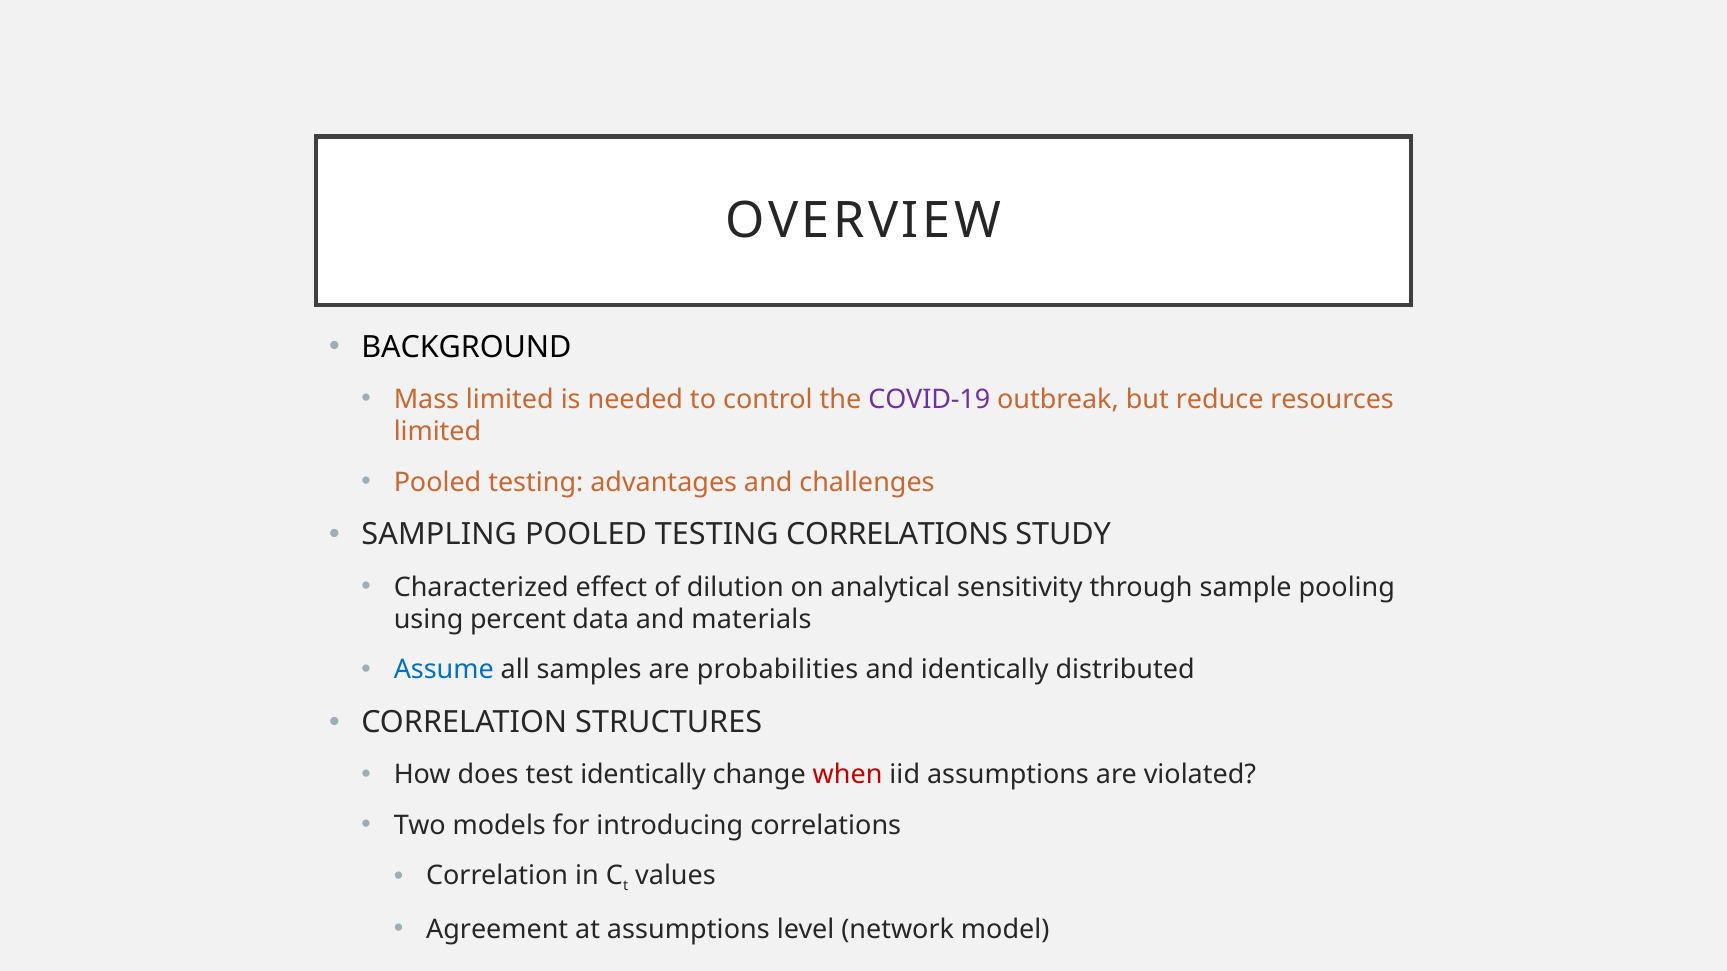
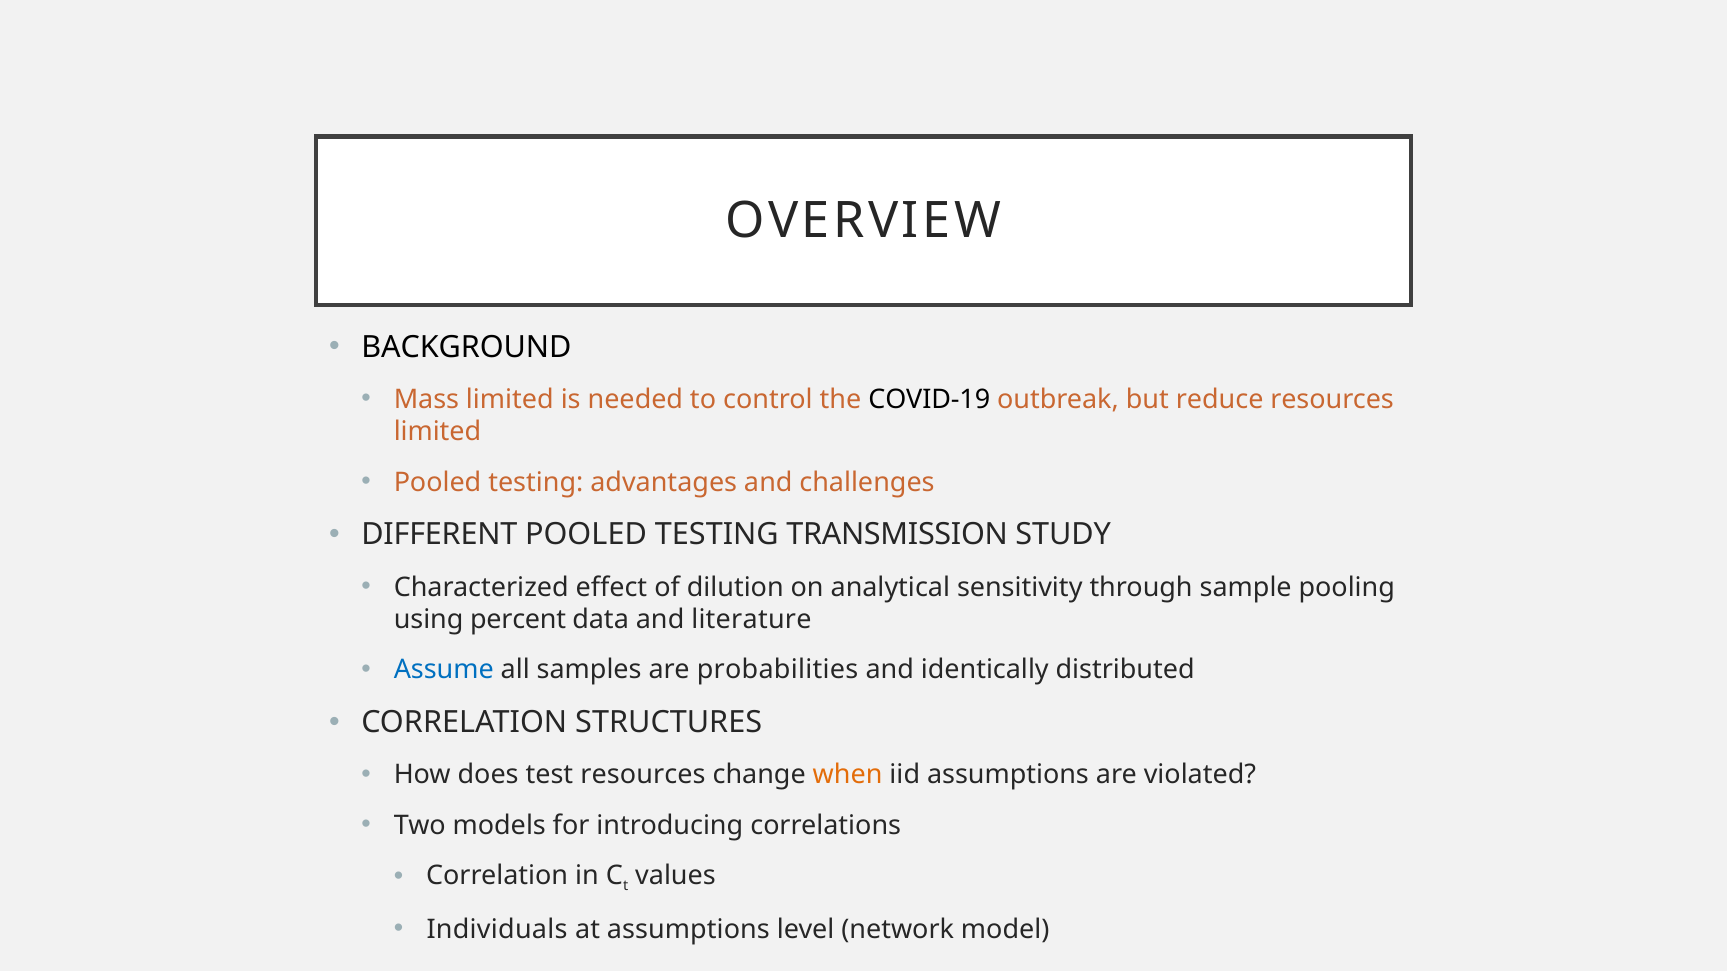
COVID-19 colour: purple -> black (929, 400)
SAMPLING: SAMPLING -> DIFFERENT (439, 535)
TESTING CORRELATIONS: CORRELATIONS -> TRANSMISSION (897, 535)
materials: materials -> literature (751, 620)
test identically: identically -> resources (643, 775)
when colour: red -> orange (848, 775)
Agreement: Agreement -> Individuals (497, 930)
